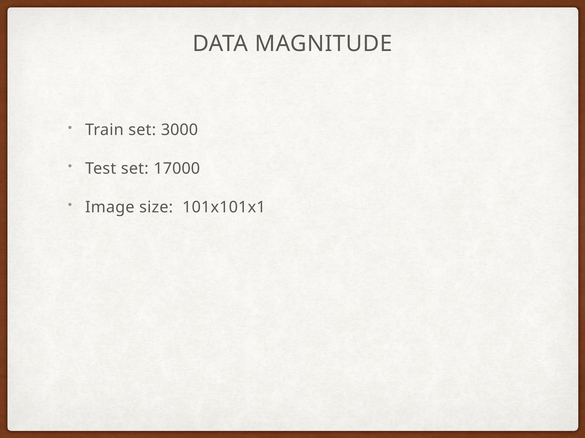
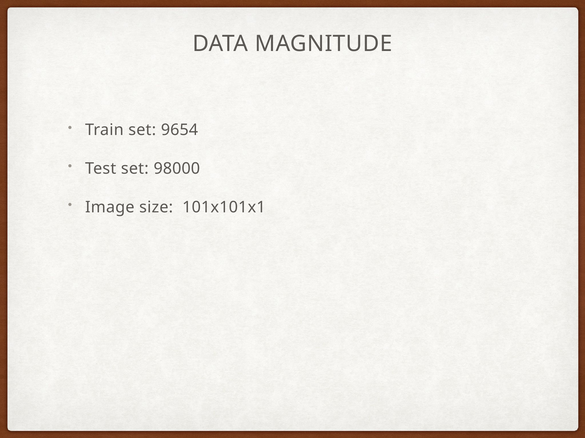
3000: 3000 -> 9654 (179, 130)
17000: 17000 -> 98000 (177, 169)
